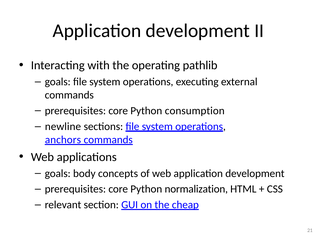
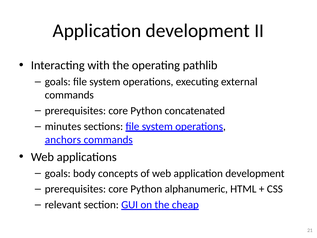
consumption: consumption -> concatenated (195, 111)
newline: newline -> minutes (63, 126)
normalization: normalization -> alphanumeric (196, 189)
